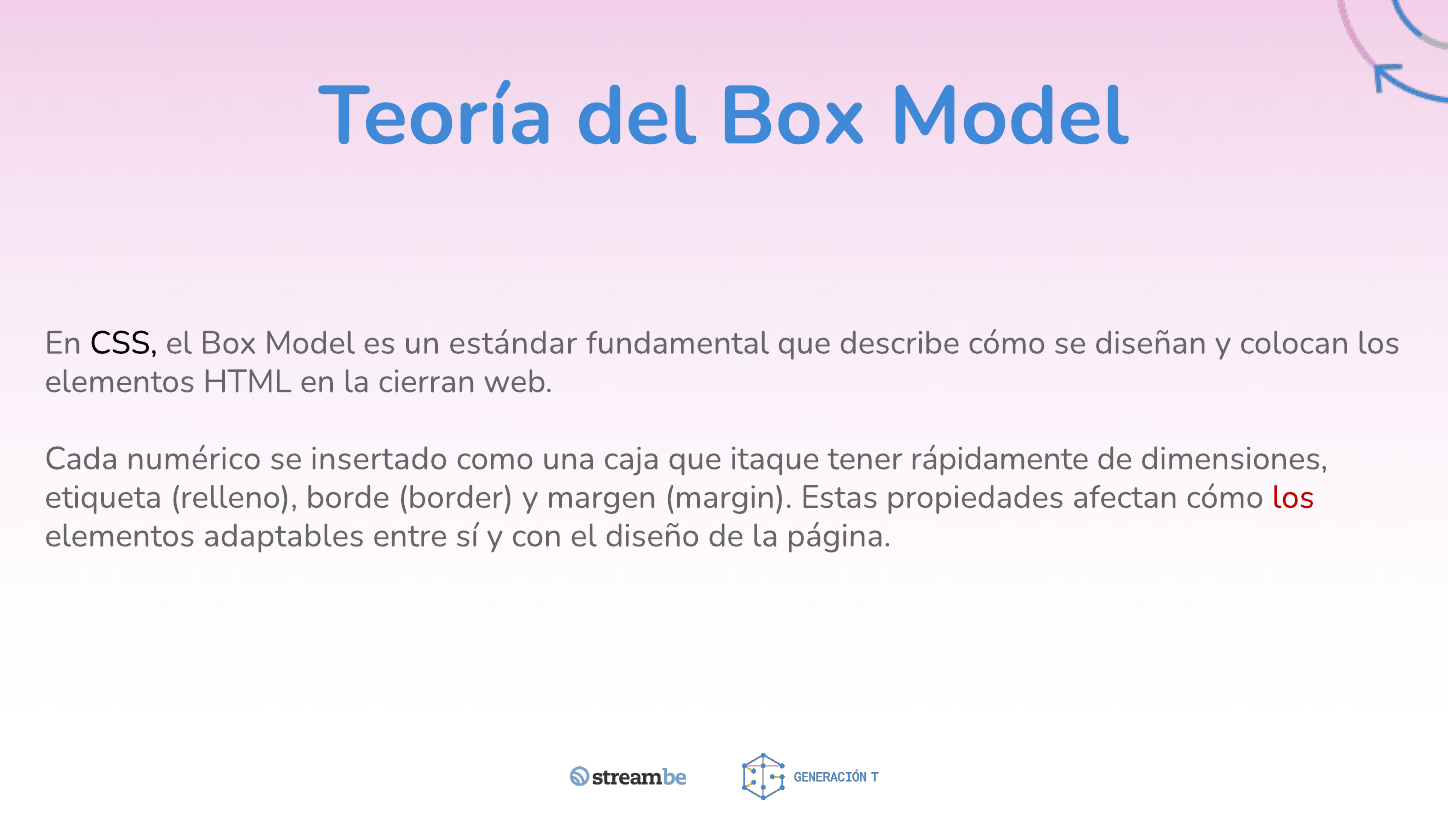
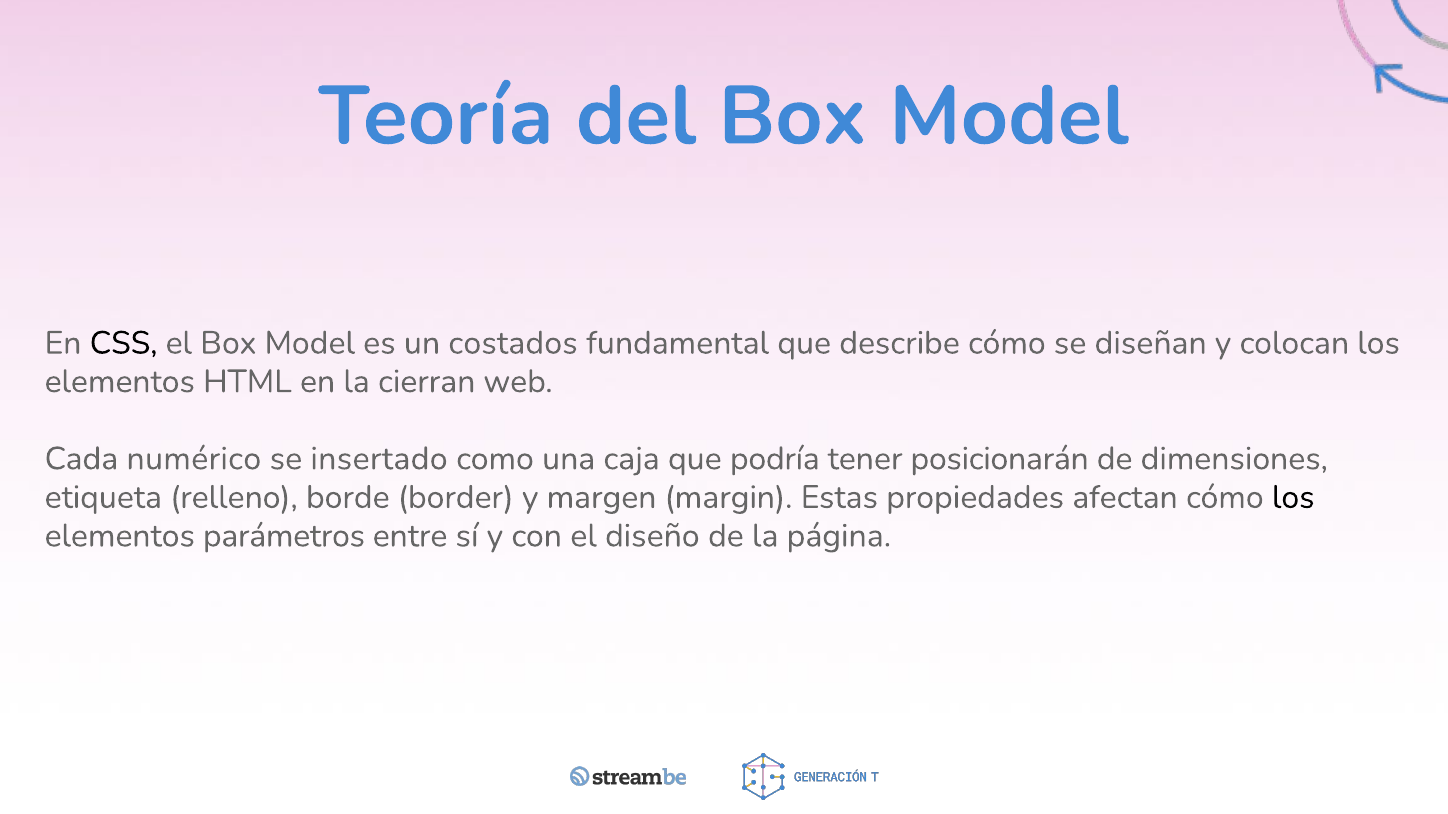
estándar: estándar -> costados (513, 343)
itaque: itaque -> podría (775, 459)
rápidamente: rápidamente -> posicionarán (1000, 459)
los colour: red -> black (1293, 498)
adaptables: adaptables -> parámetros (284, 536)
